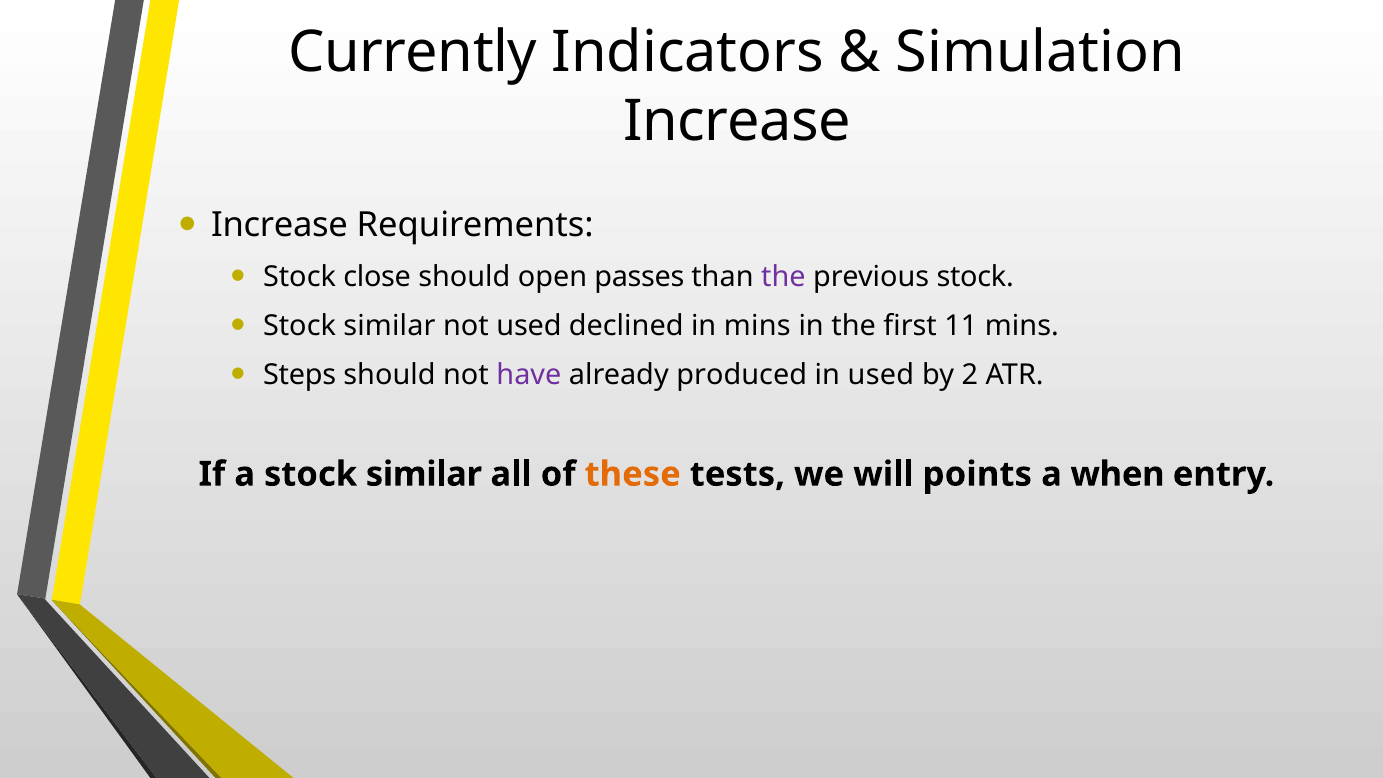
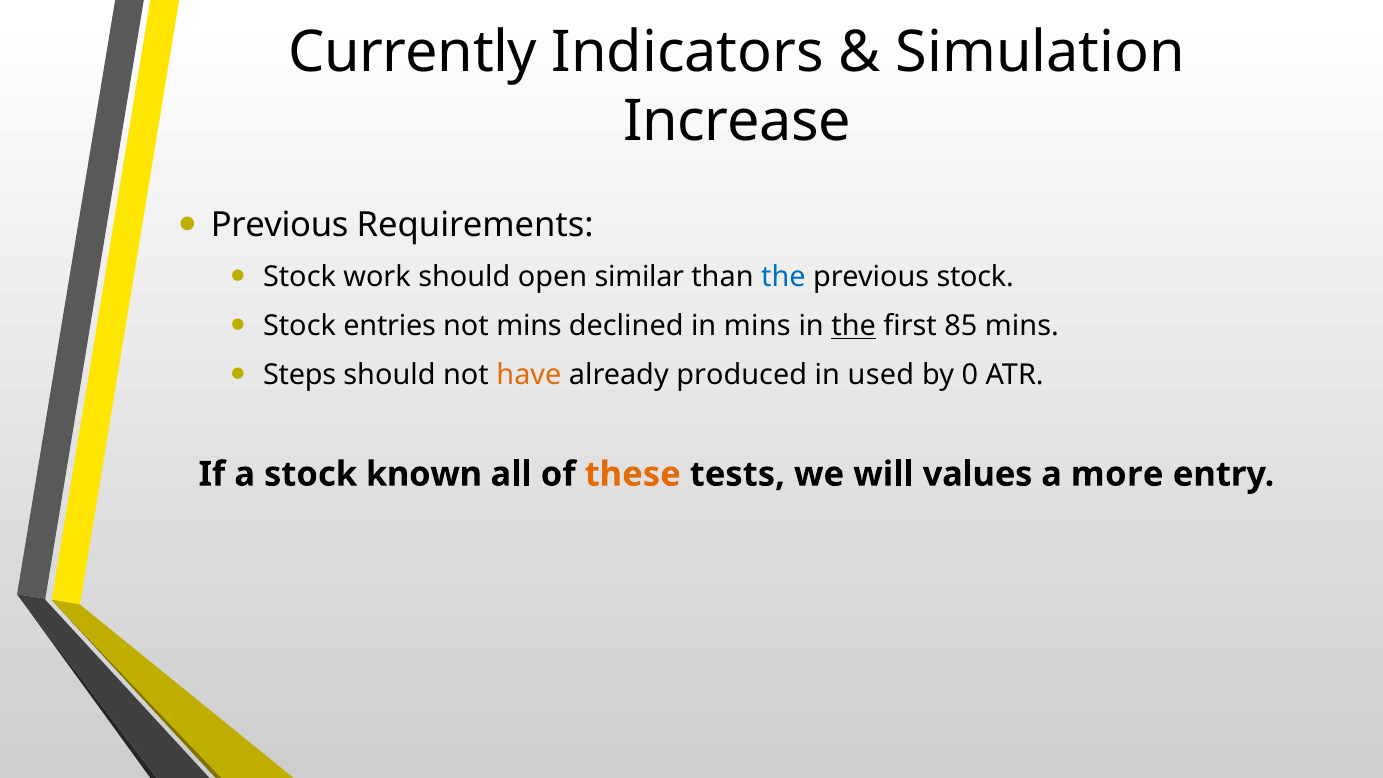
Increase: Increase -> Previous (280, 225)
close: close -> work (377, 277)
passes: passes -> similar (639, 277)
the colour: purple -> blue (783, 277)
similar: similar -> entries (390, 326)
not used: used -> mins (529, 326)
the underline: none -> present (854, 326)
11: 11 -> 85 (961, 326)
have colour: purple -> orange (529, 375)
2: 2 -> 0 (970, 375)
a stock similar: similar -> known (424, 474)
points: points -> values (978, 474)
when: when -> more (1117, 474)
